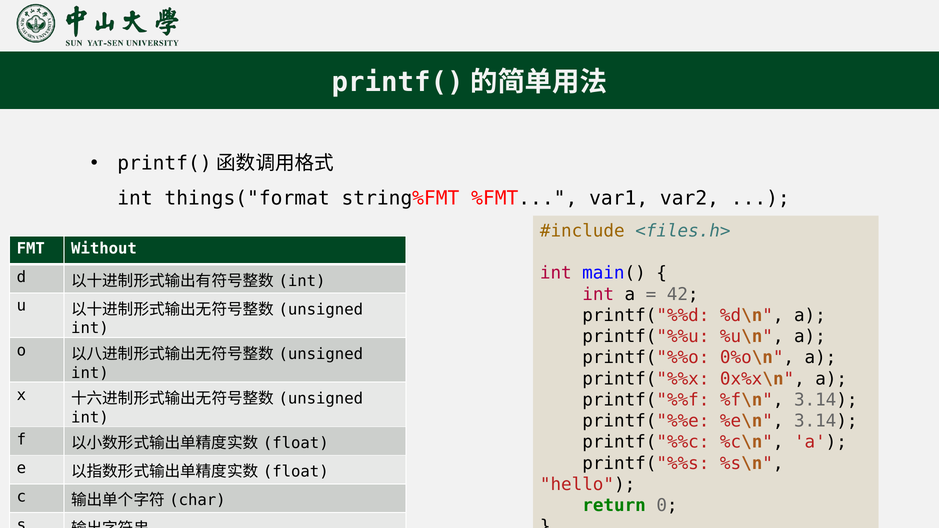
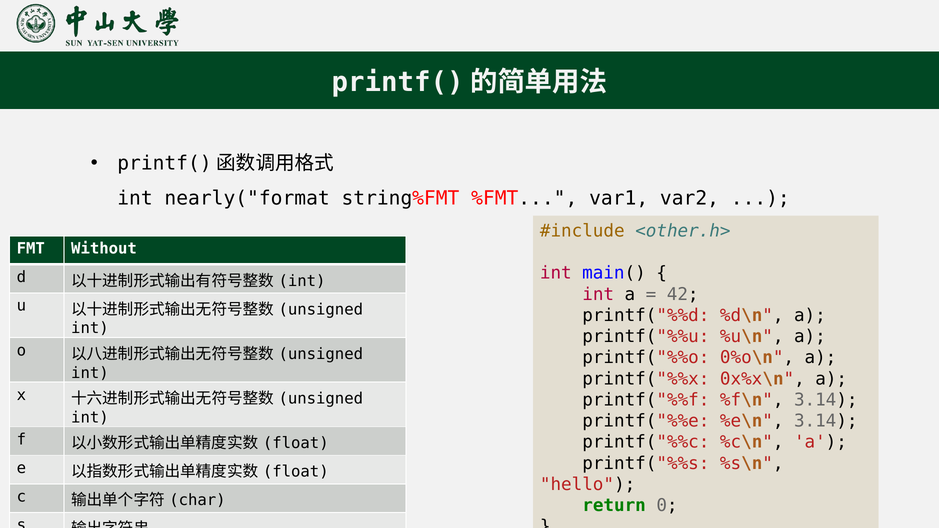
things("format: things("format -> nearly("format (247, 199)
<files.h>: <files.h> -> <other.h> (683, 231)
